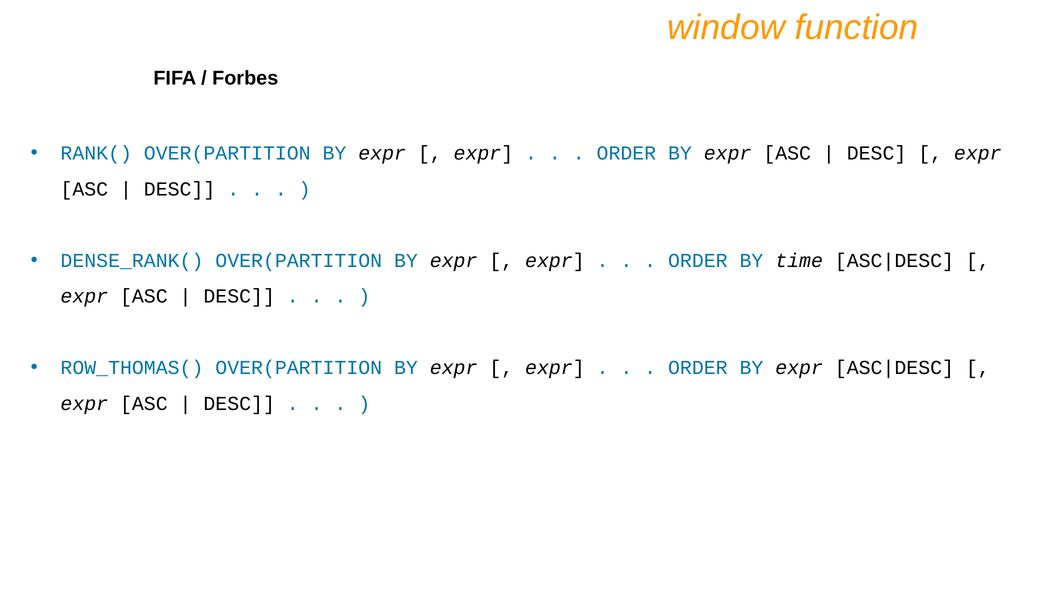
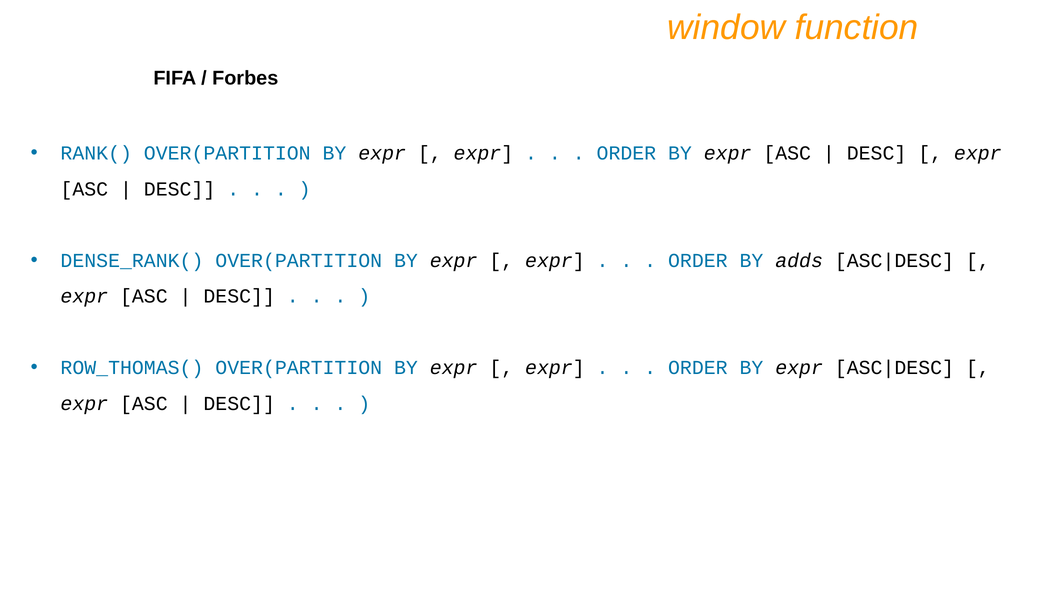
time: time -> adds (799, 260)
